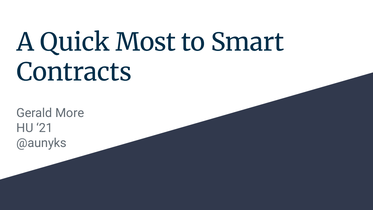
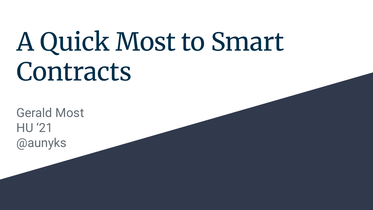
Gerald More: More -> Most (70, 113)
